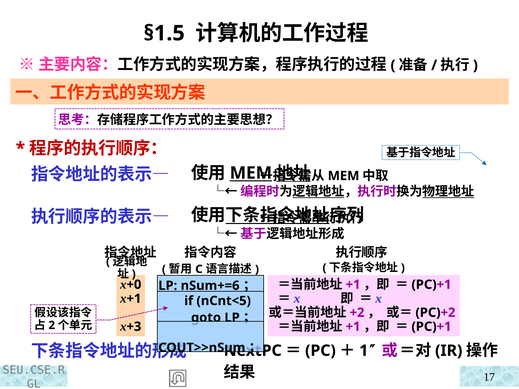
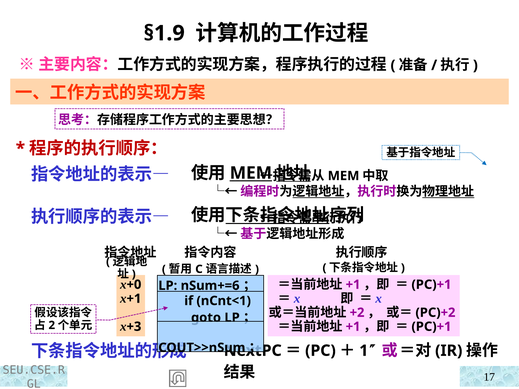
§1.5: §1.5 -> §1.9 (164, 33)
nCnt<5: nCnt<5 -> nCnt<1 (224, 301)
